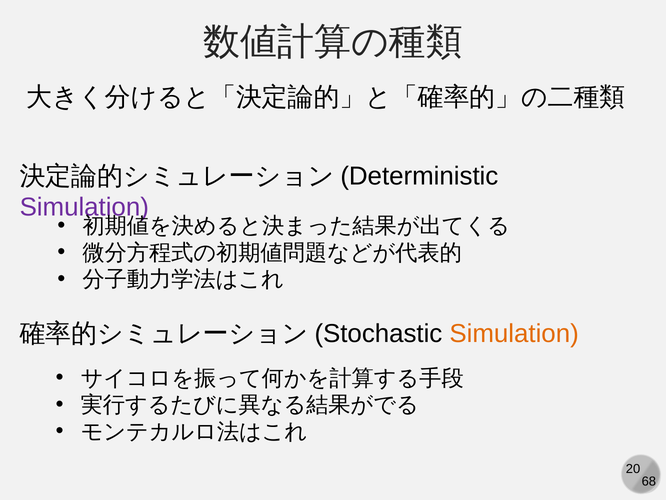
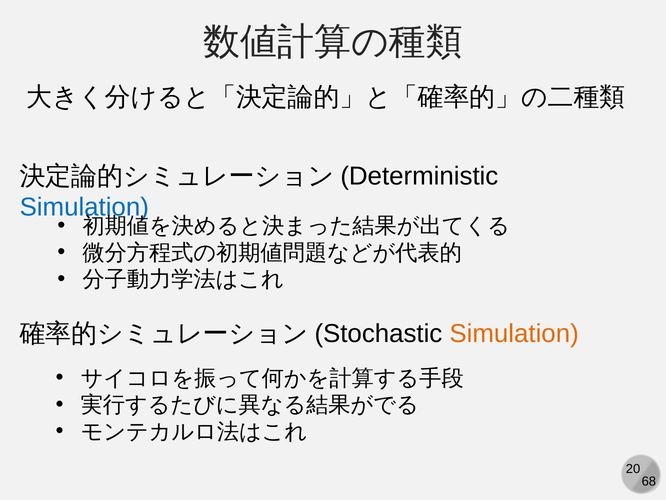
Simulation colour: purple -> blue (84, 207)
